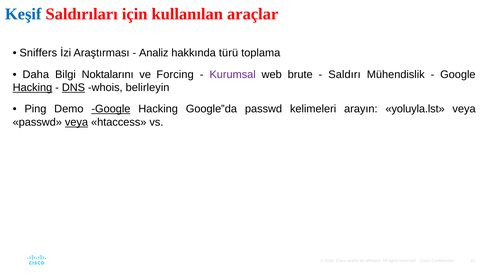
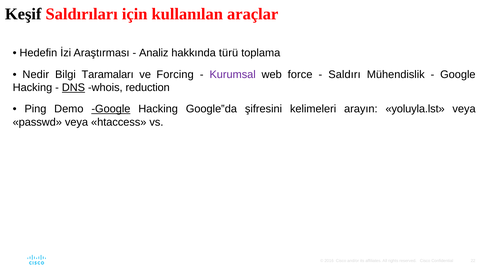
Keşif colour: blue -> black (23, 14)
Sniffers: Sniffers -> Hedefin (38, 53)
Daha: Daha -> Nedir (36, 74)
Noktalarını: Noktalarını -> Taramaları (108, 74)
brute: brute -> force (300, 74)
Hacking underline: present -> none (32, 88)
belirleyin: belirleyin -> reduction (148, 88)
Google‟da passwd: passwd -> şifresini (264, 109)
veya underline: present -> none (76, 122)
